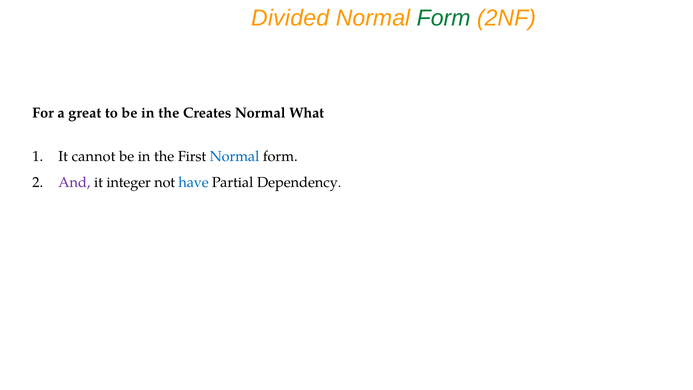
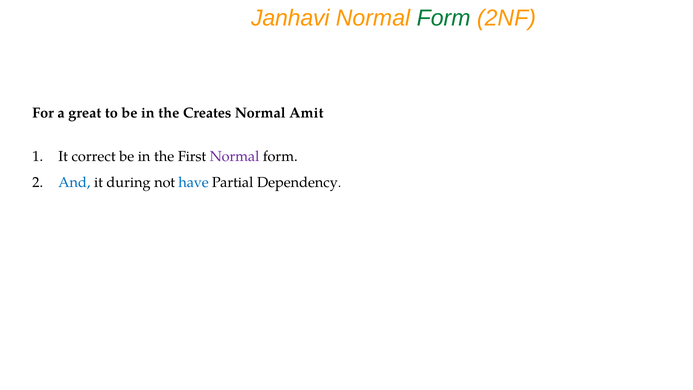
Divided: Divided -> Janhavi (290, 18)
What: What -> Amit (306, 113)
cannot: cannot -> correct (94, 156)
Normal colour: blue -> purple (235, 156)
And colour: purple -> blue (74, 182)
integer: integer -> during (129, 182)
